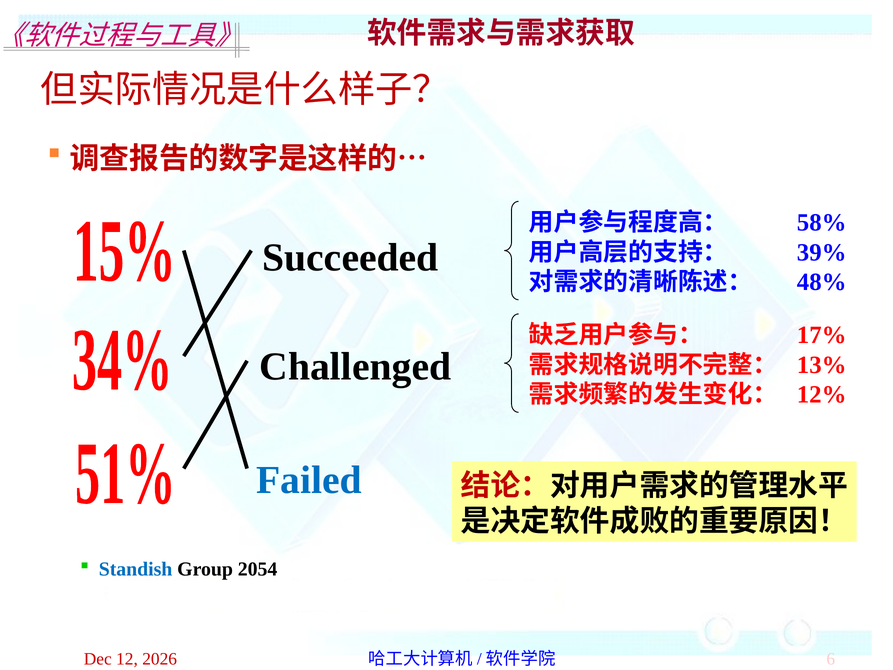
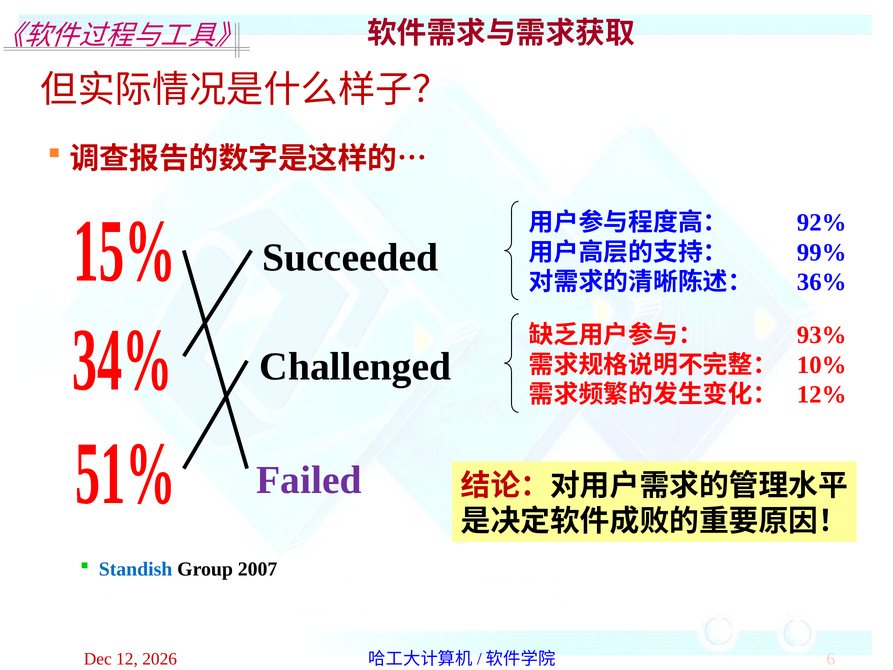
58%: 58% -> 92% (822, 222)
39%: 39% -> 99% (822, 252)
48%: 48% -> 36% (822, 282)
17%: 17% -> 93% (822, 335)
13%: 13% -> 10% (822, 365)
Failed colour: blue -> purple (309, 480)
2054: 2054 -> 2007 (258, 569)
